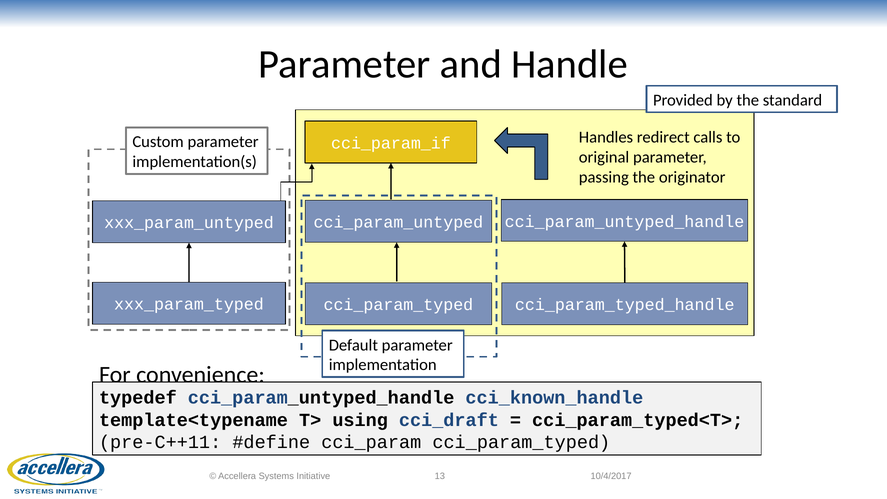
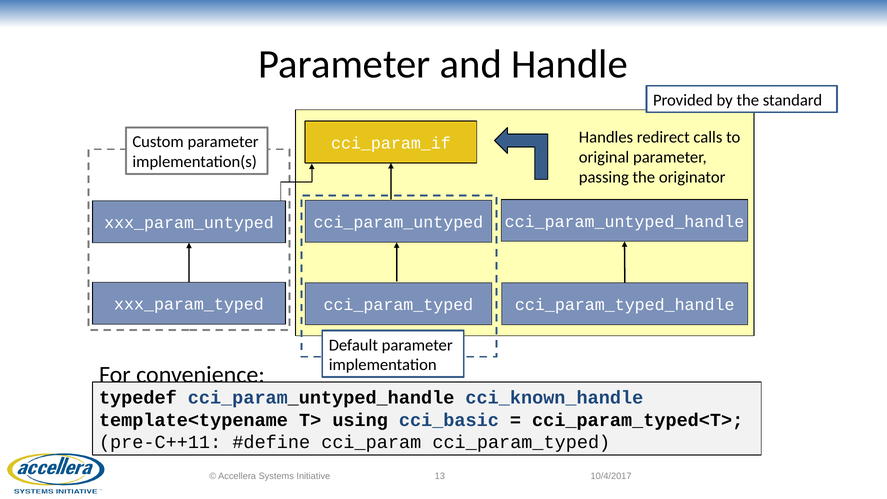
cci_draft: cci_draft -> cci_basic (449, 420)
